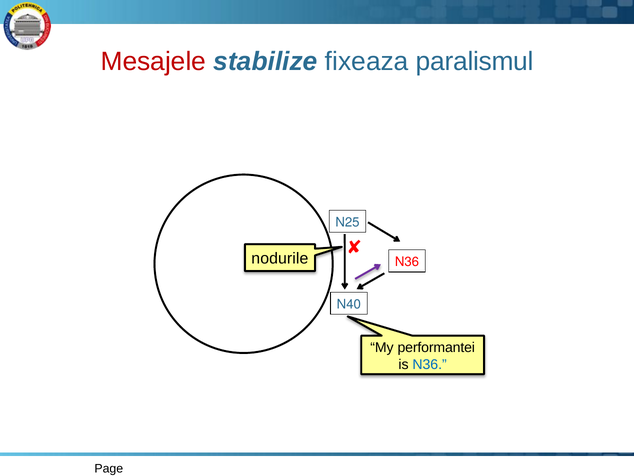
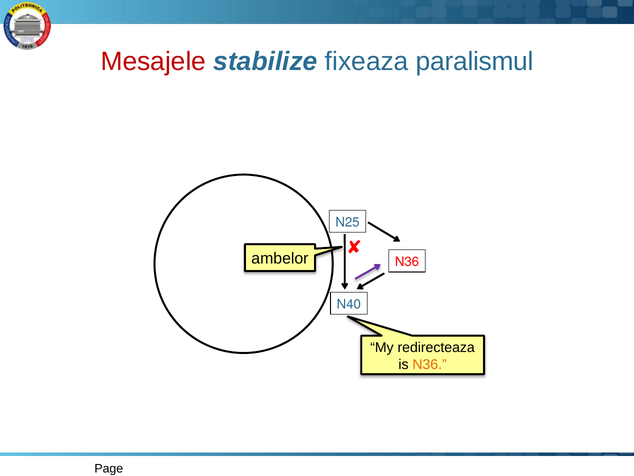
nodurile: nodurile -> ambelor (280, 258)
performantei: performantei -> redirecteaza (436, 347)
N36 colour: blue -> orange (430, 364)
